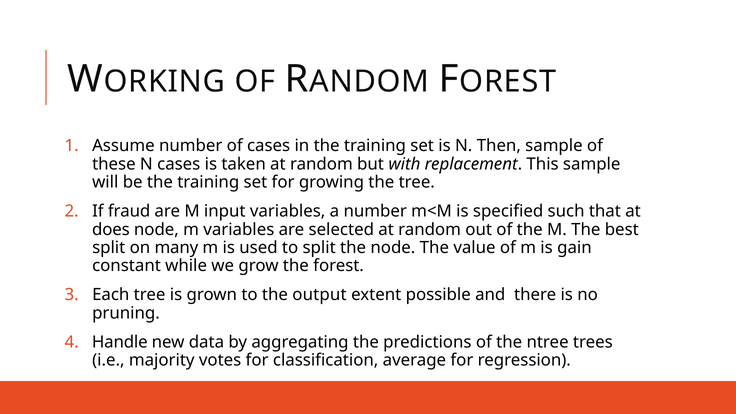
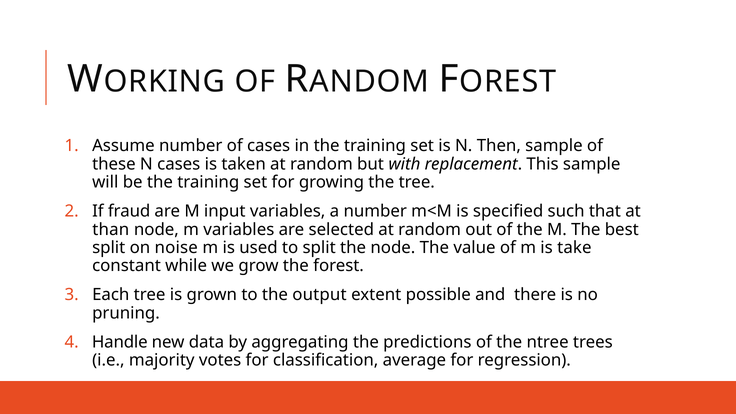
does: does -> than (111, 229)
many: many -> noise (176, 248)
gain: gain -> take (574, 248)
